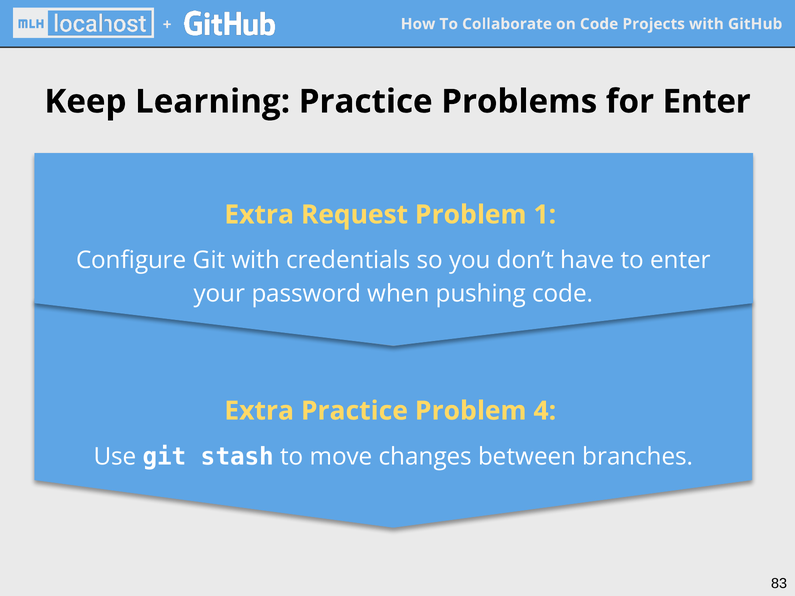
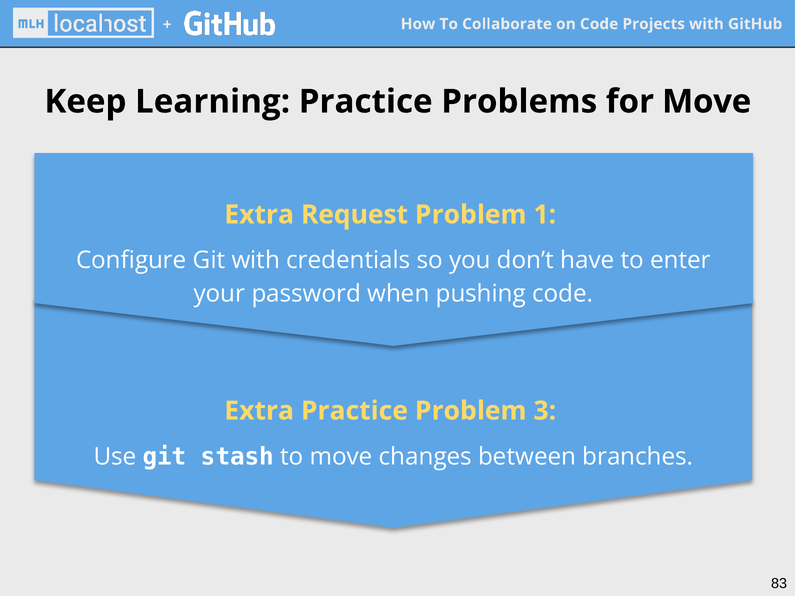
for Enter: Enter -> Move (707, 102)
4: 4 -> 3 (545, 411)
